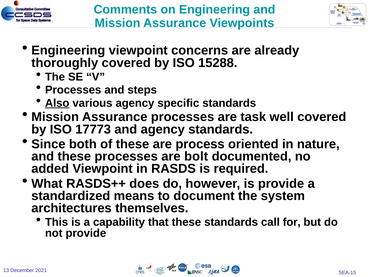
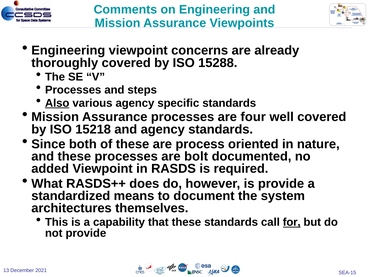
task: task -> four (253, 117)
17773: 17773 -> 15218 (93, 129)
for underline: none -> present (292, 222)
